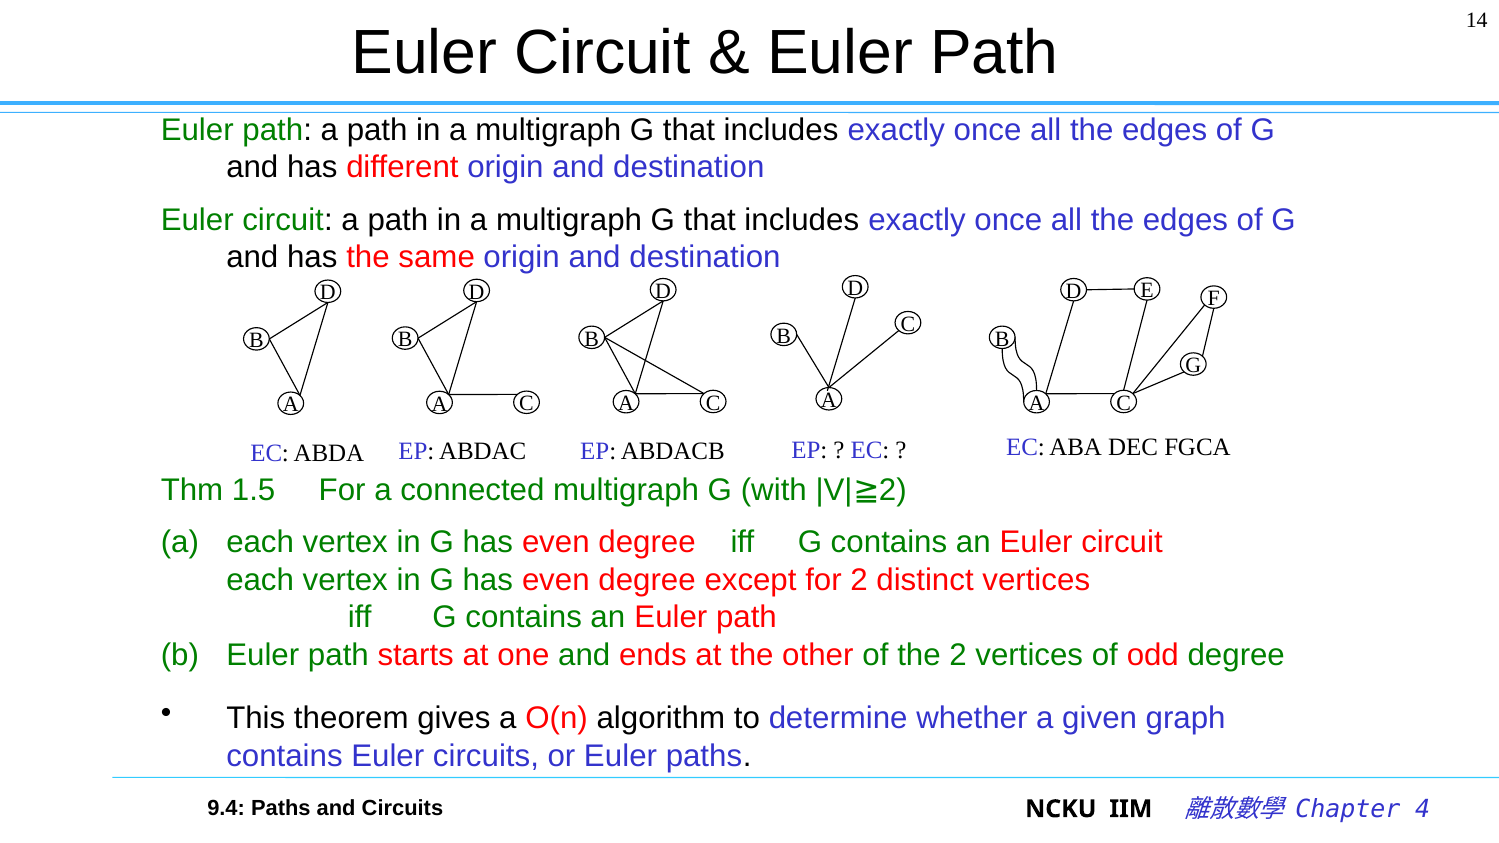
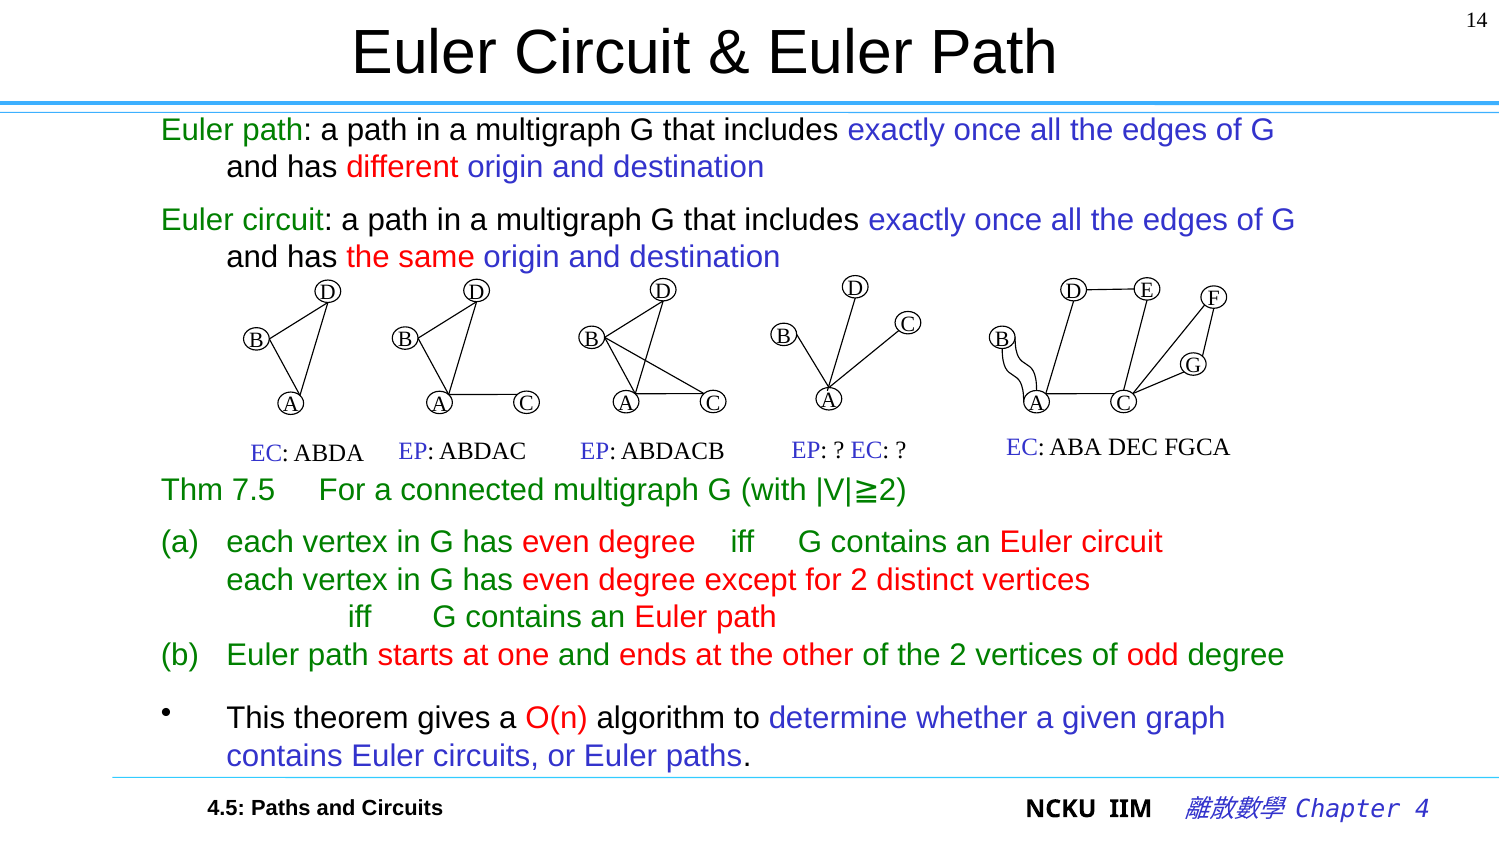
1.5: 1.5 -> 7.5 (254, 490)
9.4: 9.4 -> 4.5 (226, 808)
